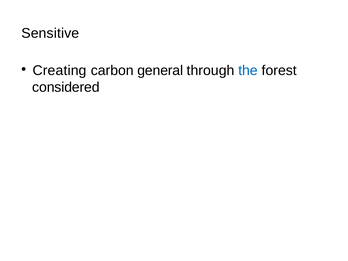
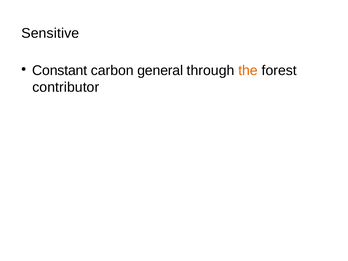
Creating: Creating -> Constant (60, 70)
the colour: blue -> orange (248, 70)
considered: considered -> contributor (66, 87)
